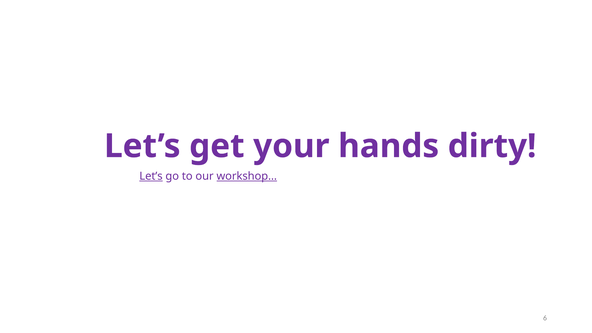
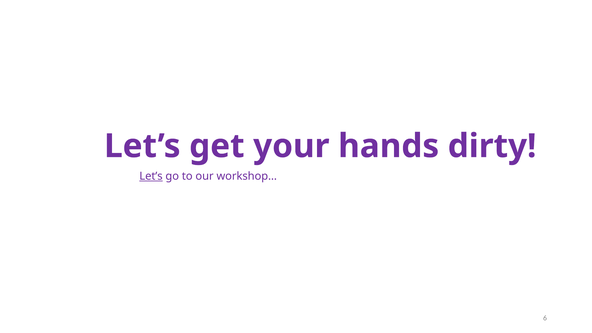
workshop… underline: present -> none (247, 176)
